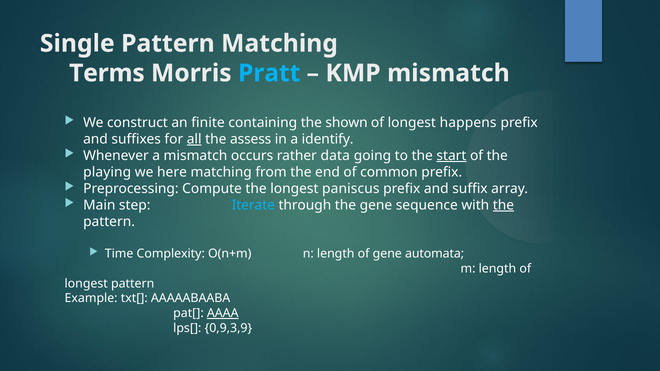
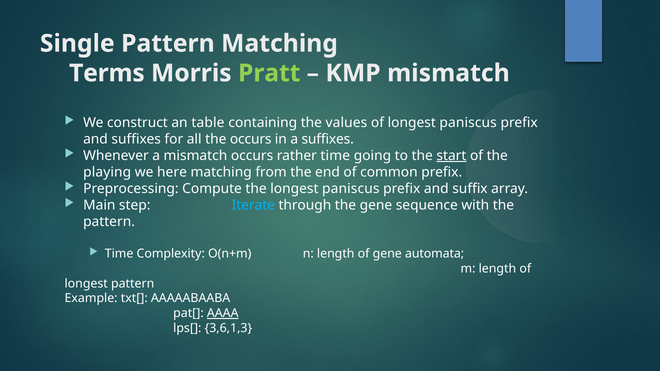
Pratt colour: light blue -> light green (269, 73)
finite: finite -> table (208, 123)
shown: shown -> values (346, 123)
of longest happens: happens -> paniscus (468, 123)
all underline: present -> none (194, 139)
the assess: assess -> occurs (251, 139)
a identify: identify -> suffixes (328, 139)
rather data: data -> time (335, 156)
the underline: present -> none (503, 205)
0,9,3,9: 0,9,3,9 -> 3,6,1,3 (228, 328)
